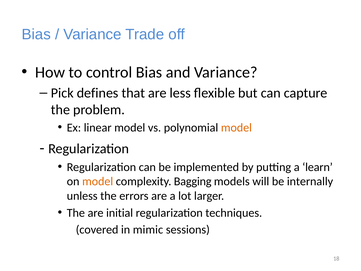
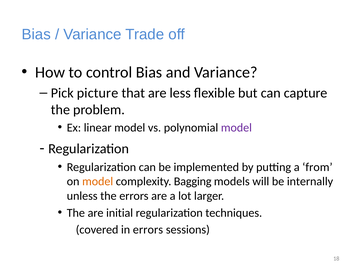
defines: defines -> picture (98, 93)
model colour: orange -> purple (236, 128)
learn: learn -> from (317, 167)
in mimic: mimic -> errors (148, 229)
